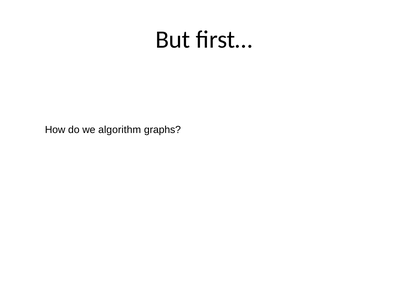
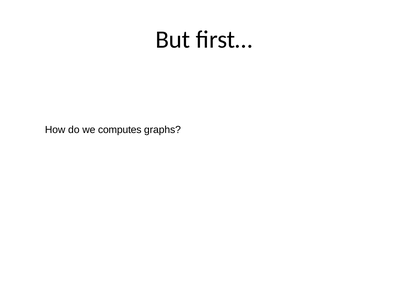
algorithm: algorithm -> computes (120, 130)
